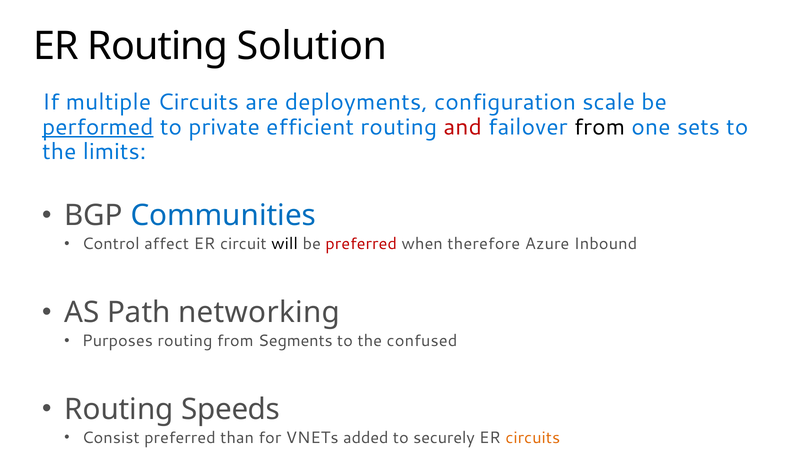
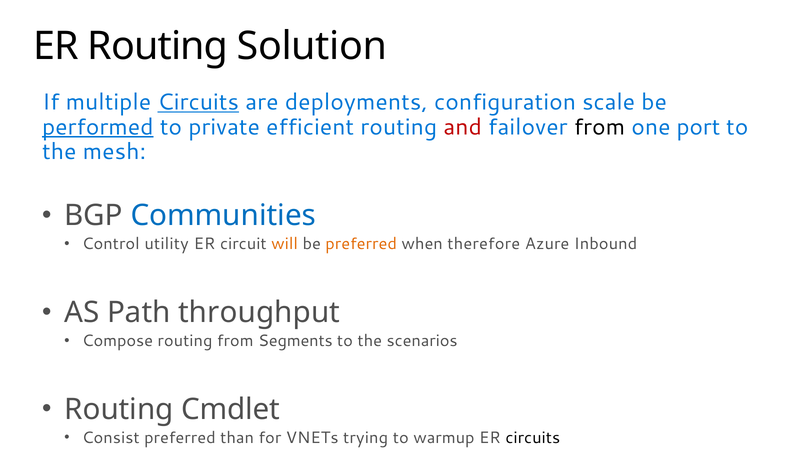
Circuits underline: none -> present (198, 102)
sets: sets -> port (698, 127)
limits: limits -> mesh (114, 152)
affect: affect -> utility (167, 244)
will colour: black -> orange (285, 244)
preferred colour: red -> orange (361, 244)
networking: networking -> throughput (259, 312)
Purposes: Purposes -> Compose (117, 341)
confused: confused -> scenarios (422, 341)
Speeds: Speeds -> Cmdlet (231, 409)
added: added -> trying (366, 437)
securely: securely -> warmup (444, 437)
circuits colour: orange -> black (533, 437)
